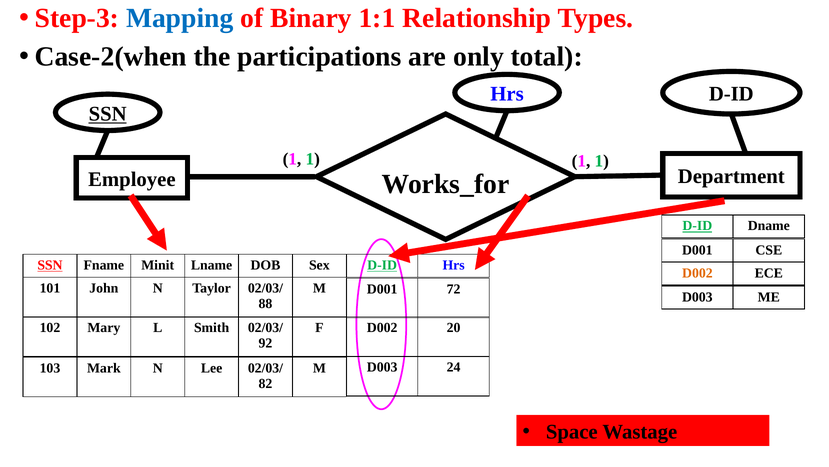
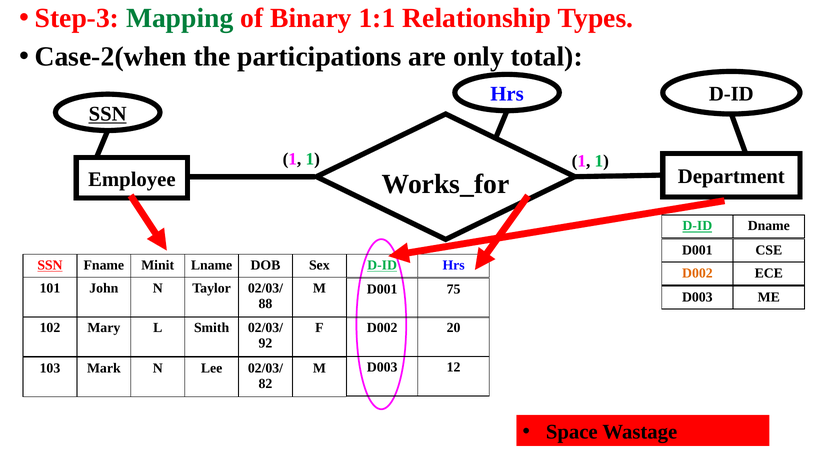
Mapping colour: blue -> green (180, 18)
72: 72 -> 75 (454, 289)
24: 24 -> 12 (454, 367)
